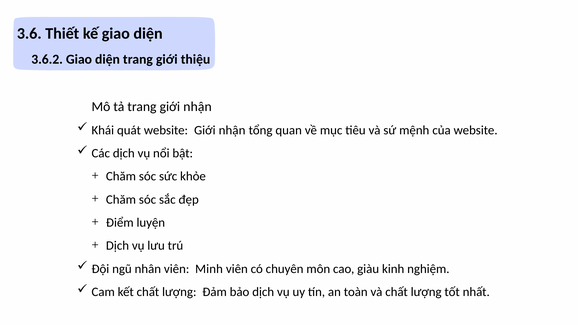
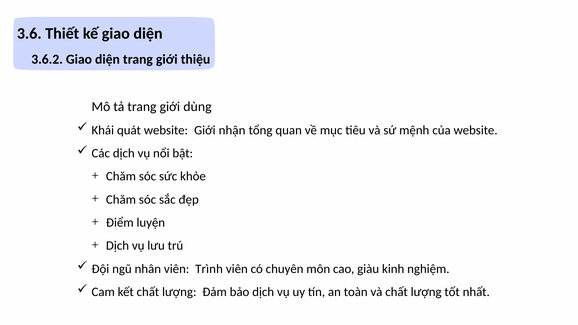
trang giới nhận: nhận -> dùng (198, 107)
Minh: Minh -> Trình (209, 269)
